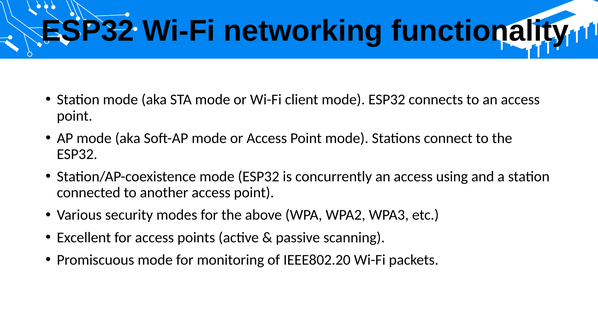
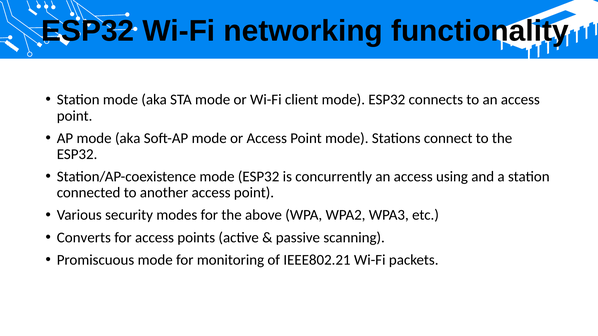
Excellent: Excellent -> Converts (84, 238)
IEEE802.20: IEEE802.20 -> IEEE802.21 (317, 260)
